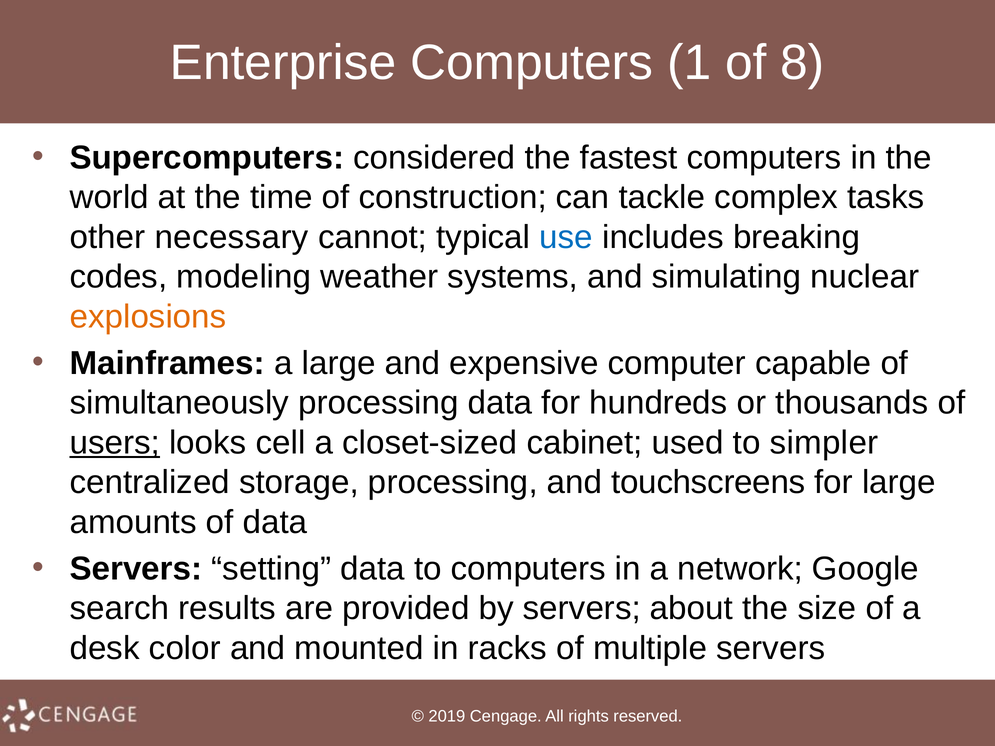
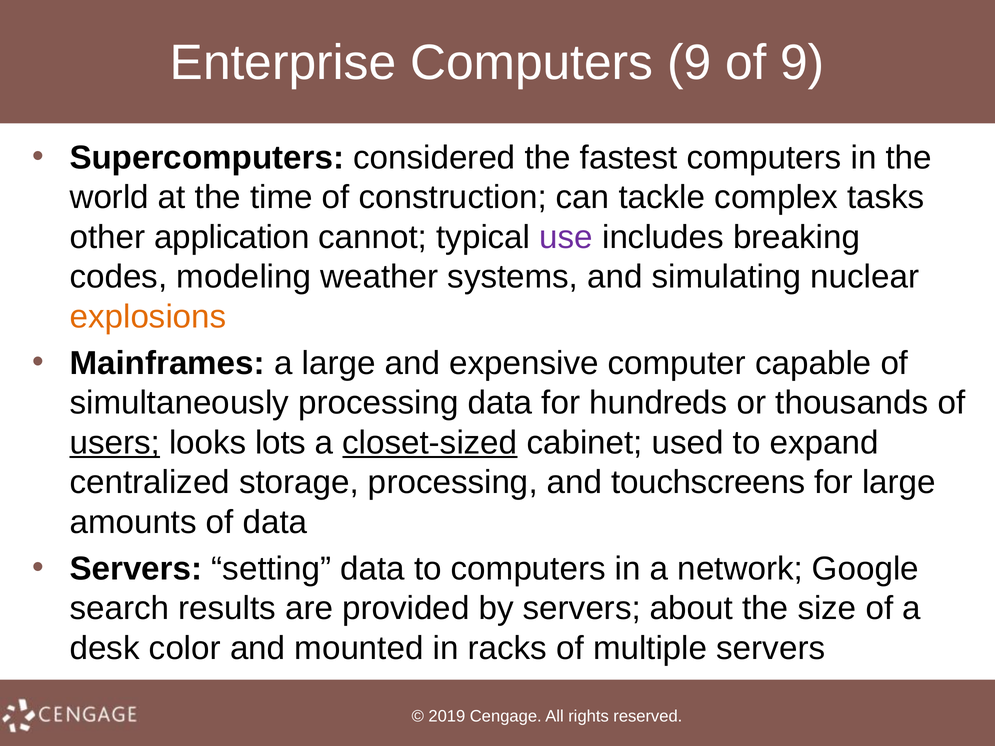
Computers 1: 1 -> 9 (689, 63)
of 8: 8 -> 9 (802, 63)
necessary: necessary -> application (232, 237)
use colour: blue -> purple (566, 237)
cell: cell -> lots (281, 443)
closet-sized underline: none -> present (430, 443)
simpler: simpler -> expand (824, 443)
